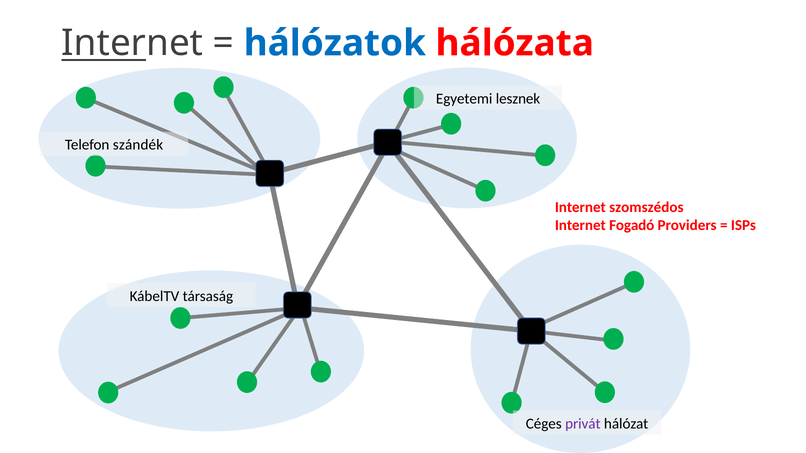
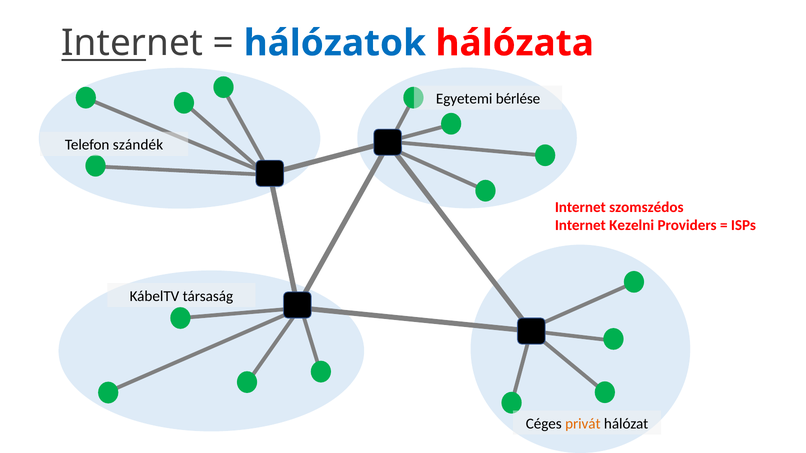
lesznek: lesznek -> bérlése (518, 99)
Fogadó: Fogadó -> Kezelni (632, 226)
privát colour: purple -> orange (583, 424)
